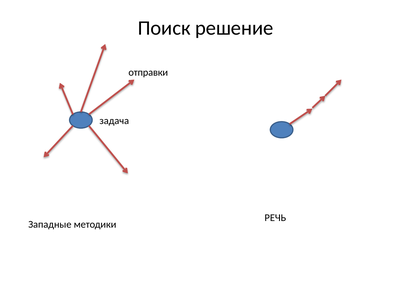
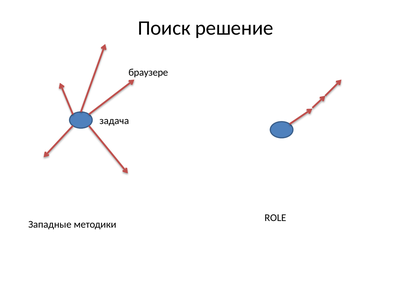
отправки: отправки -> браузере (148, 72)
РЕЧЬ: РЕЧЬ -> ROLE (275, 218)
